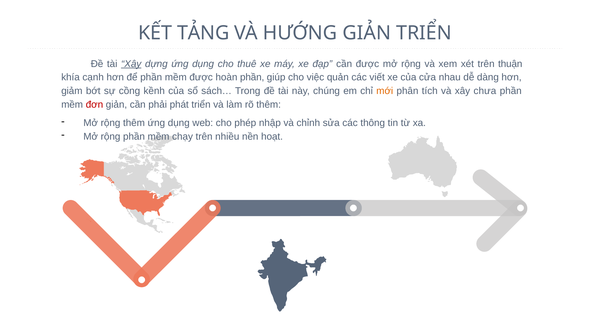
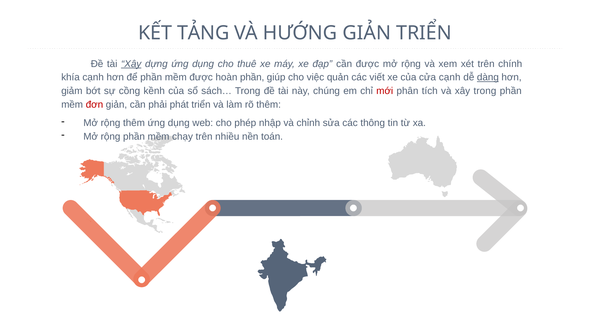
thuận: thuận -> chính (510, 64)
cửa nhau: nhau -> cạnh (450, 77)
dàng underline: none -> present (488, 77)
mới colour: orange -> red (385, 91)
xây chưa: chưa -> trong (485, 91)
hoạt: hoạt -> toán (272, 137)
